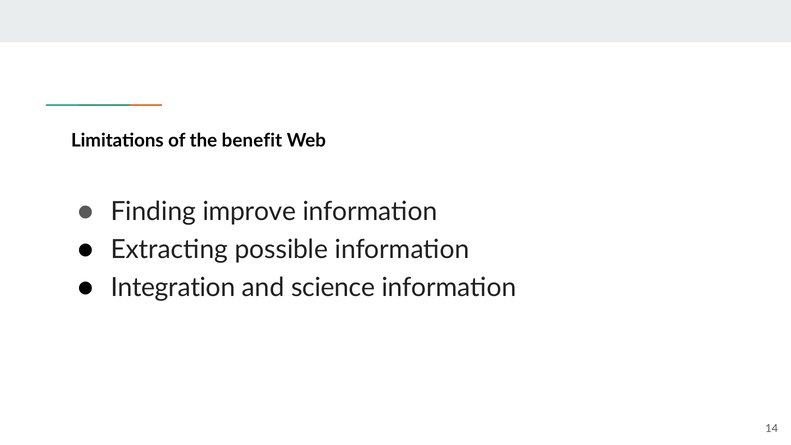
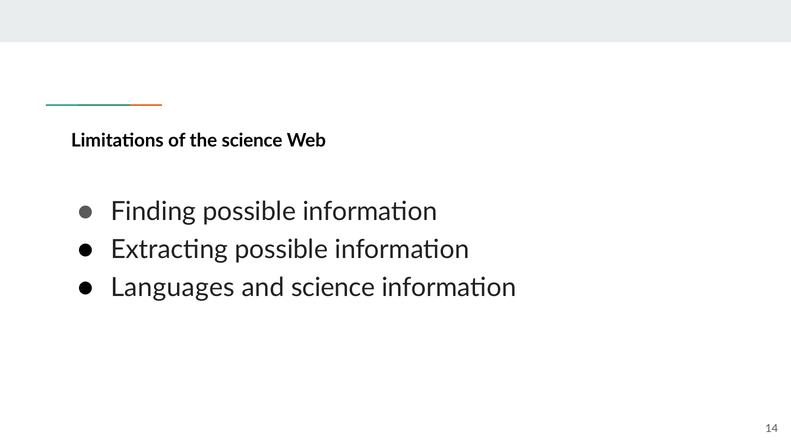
the benefit: benefit -> science (252, 141)
Finding improve: improve -> possible (249, 212)
Integration: Integration -> Languages (173, 288)
